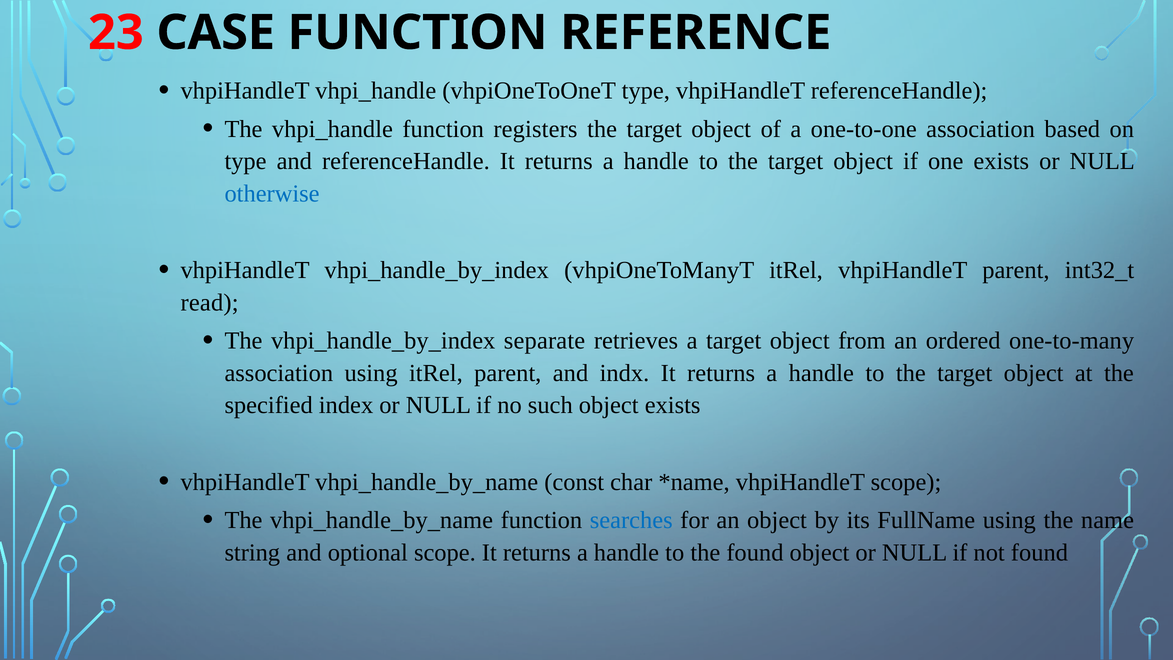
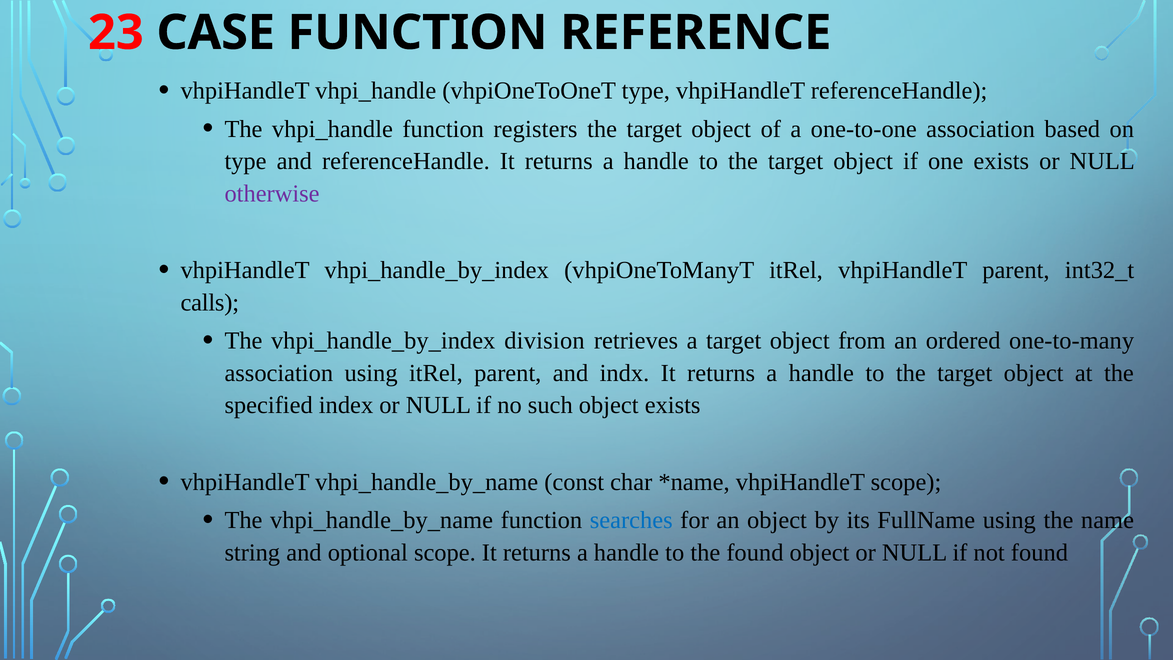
otherwise colour: blue -> purple (272, 193)
read: read -> calls (210, 302)
separate: separate -> division (544, 341)
